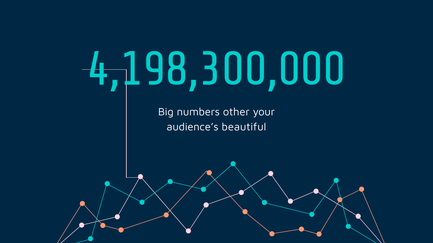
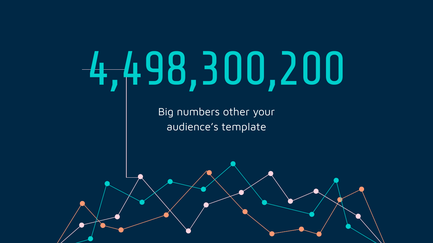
4,198,300,000: 4,198,300,000 -> 4,498,300,200 (216, 69)
beautiful: beautiful -> template (244, 127)
